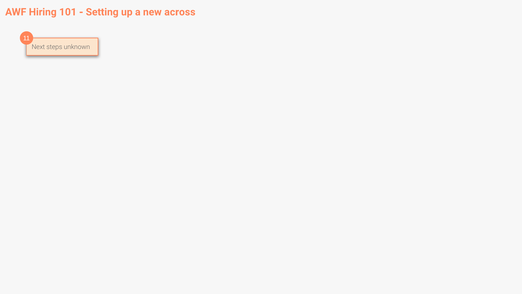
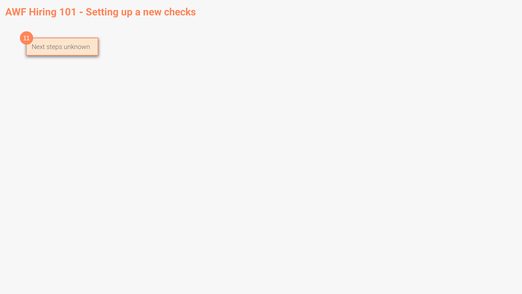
across: across -> checks (180, 12)
